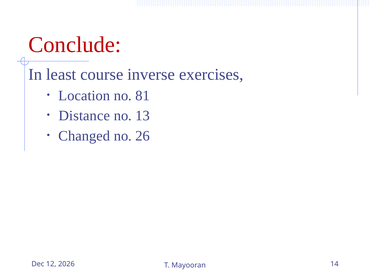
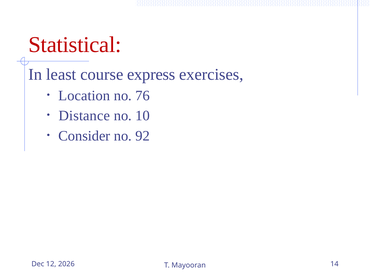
Conclude: Conclude -> Statistical (75, 45)
inverse: inverse -> express (151, 75)
81: 81 -> 76 (143, 96)
13: 13 -> 10 (143, 116)
Changed: Changed -> Consider (84, 136)
26: 26 -> 92 (143, 136)
